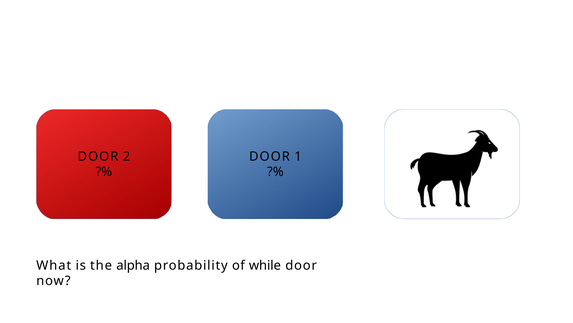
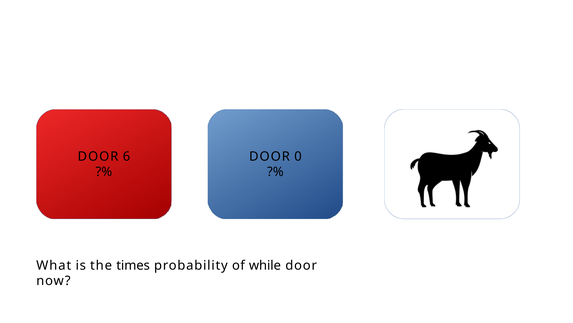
2: 2 -> 6 (127, 156)
DOOR 1: 1 -> 0 (298, 156)
alpha: alpha -> times (133, 265)
